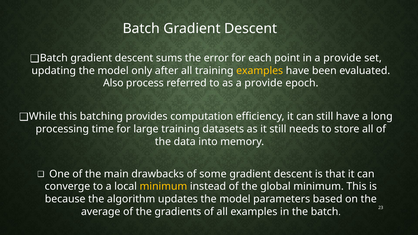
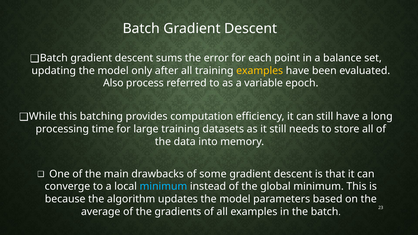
in a provide: provide -> balance (342, 58)
as a provide: provide -> variable (264, 83)
minimum colour: yellow -> light blue (163, 187)
